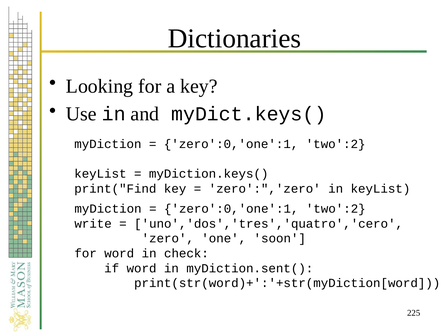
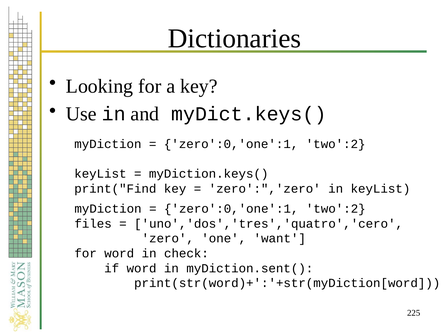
write: write -> files (93, 224)
soon: soon -> want (280, 239)
